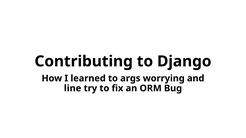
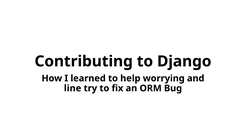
args: args -> help (130, 79)
